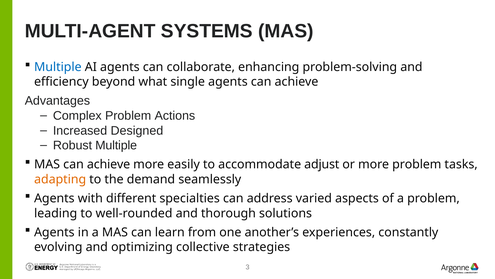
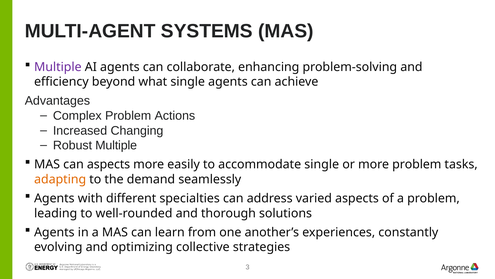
Multiple colour: blue -> purple (58, 67)
Designed: Designed -> Changing (137, 130)
MAS can achieve: achieve -> aspects (109, 164)
accommodate adjust: adjust -> single (322, 164)
